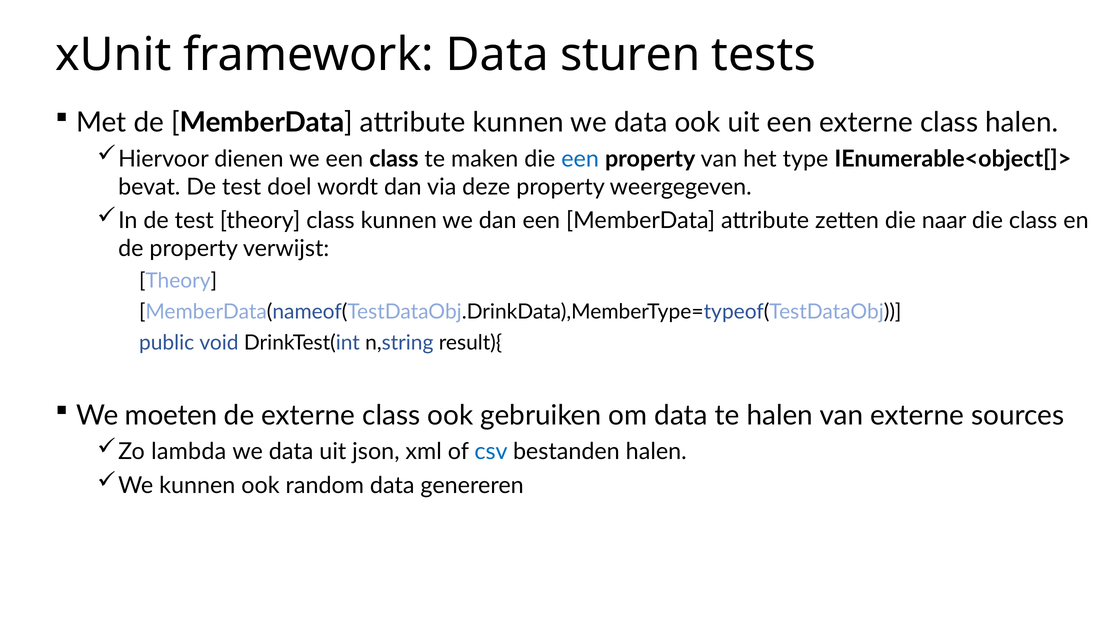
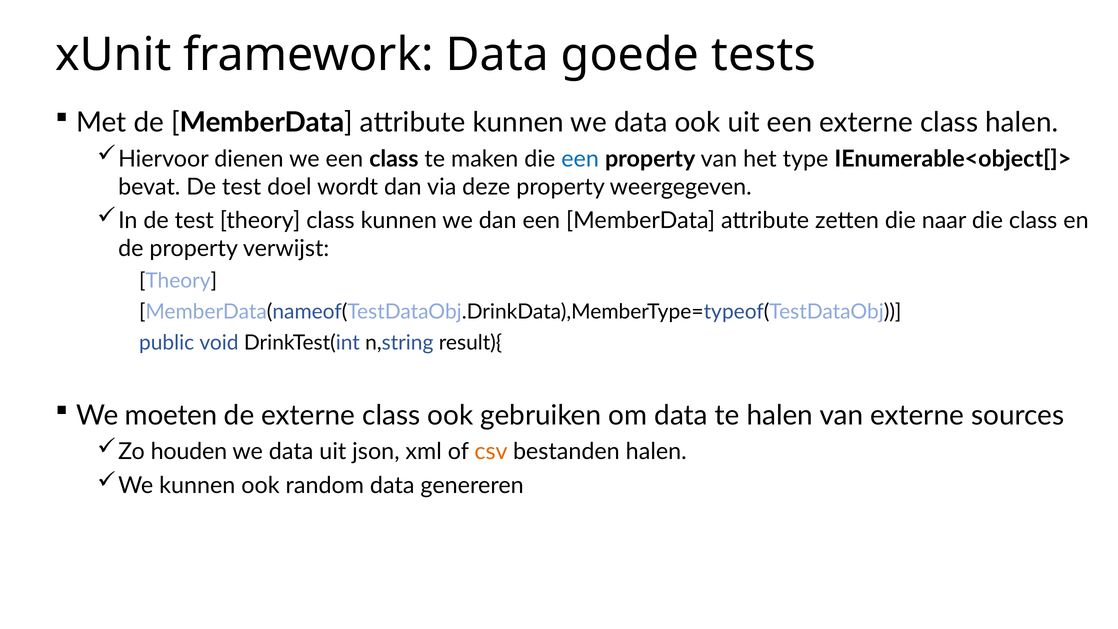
sturen: sturen -> goede (630, 55)
lambda: lambda -> houden (189, 452)
csv colour: blue -> orange (491, 452)
